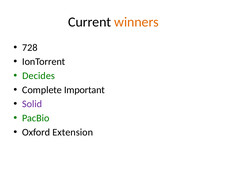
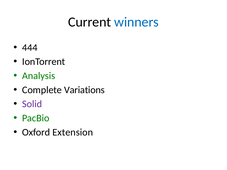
winners colour: orange -> blue (136, 22)
728: 728 -> 444 (30, 48)
Decides: Decides -> Analysis (39, 76)
Important: Important -> Variations (84, 90)
